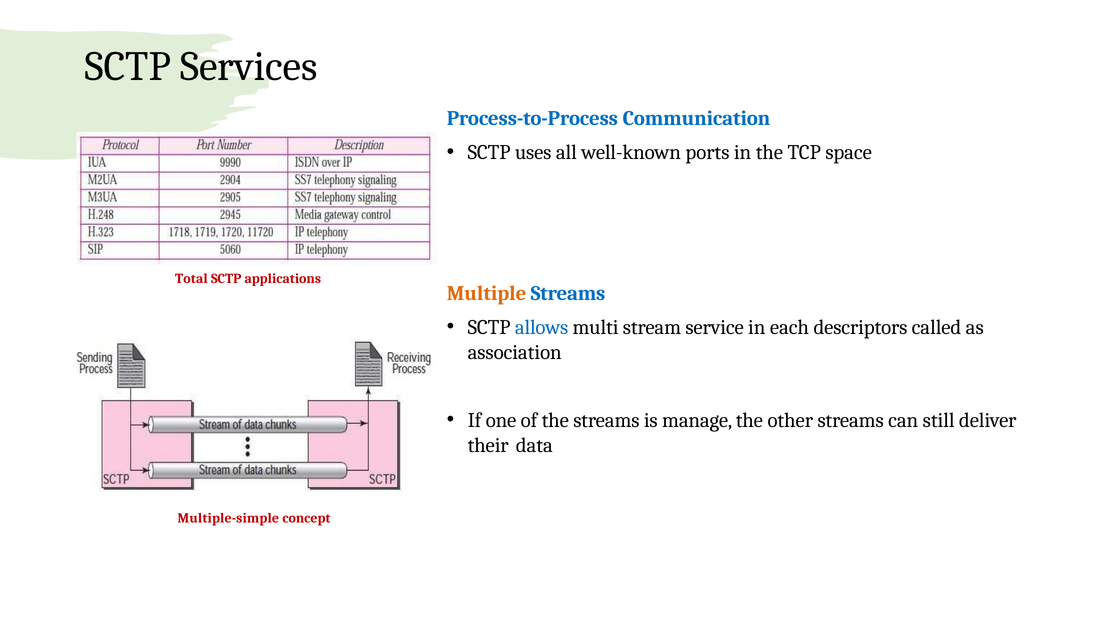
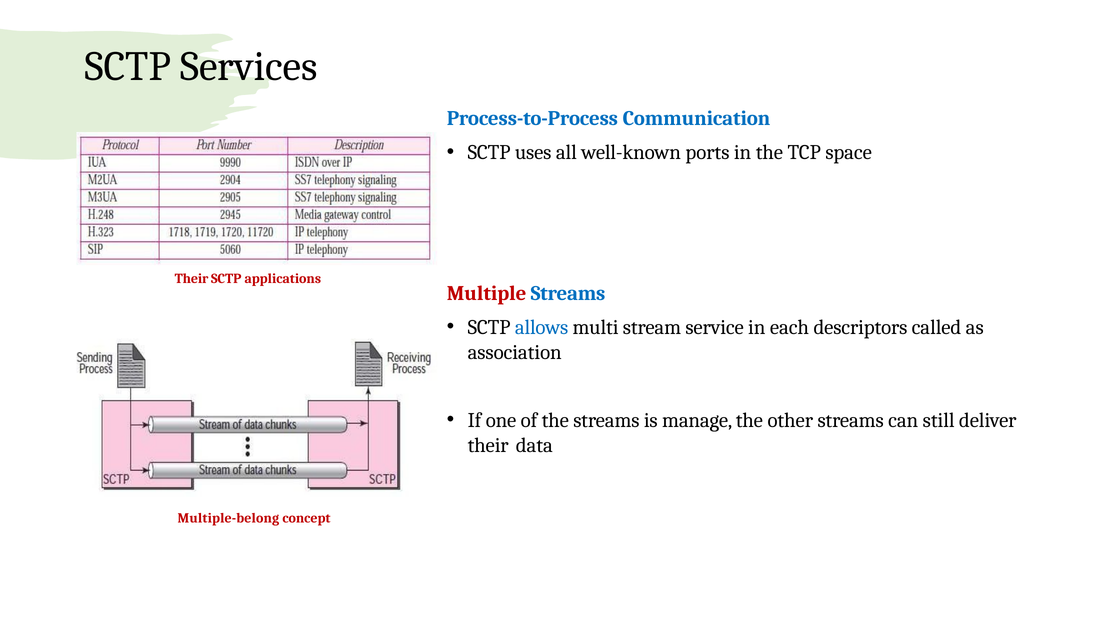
Total: Total -> Their (192, 279)
Multiple colour: orange -> red (487, 293)
Multiple-simple: Multiple-simple -> Multiple-belong (228, 518)
